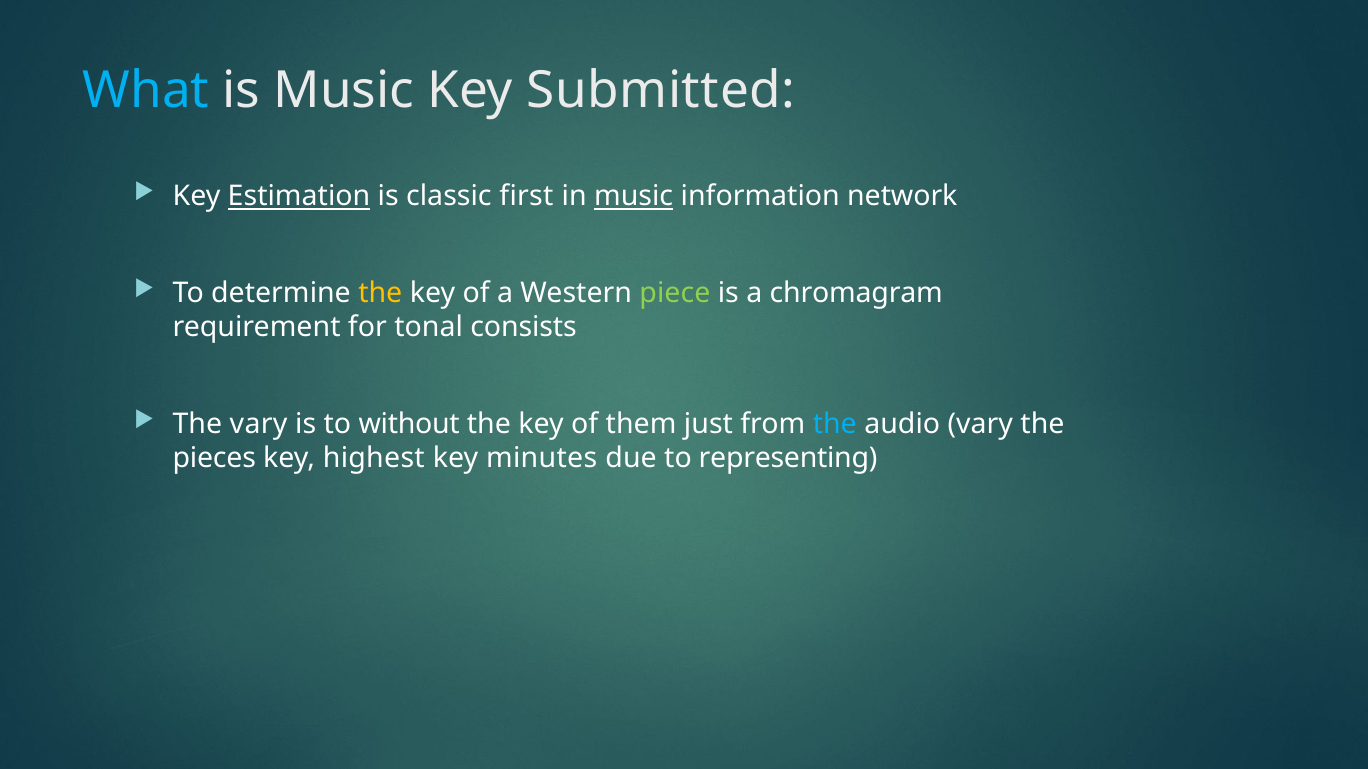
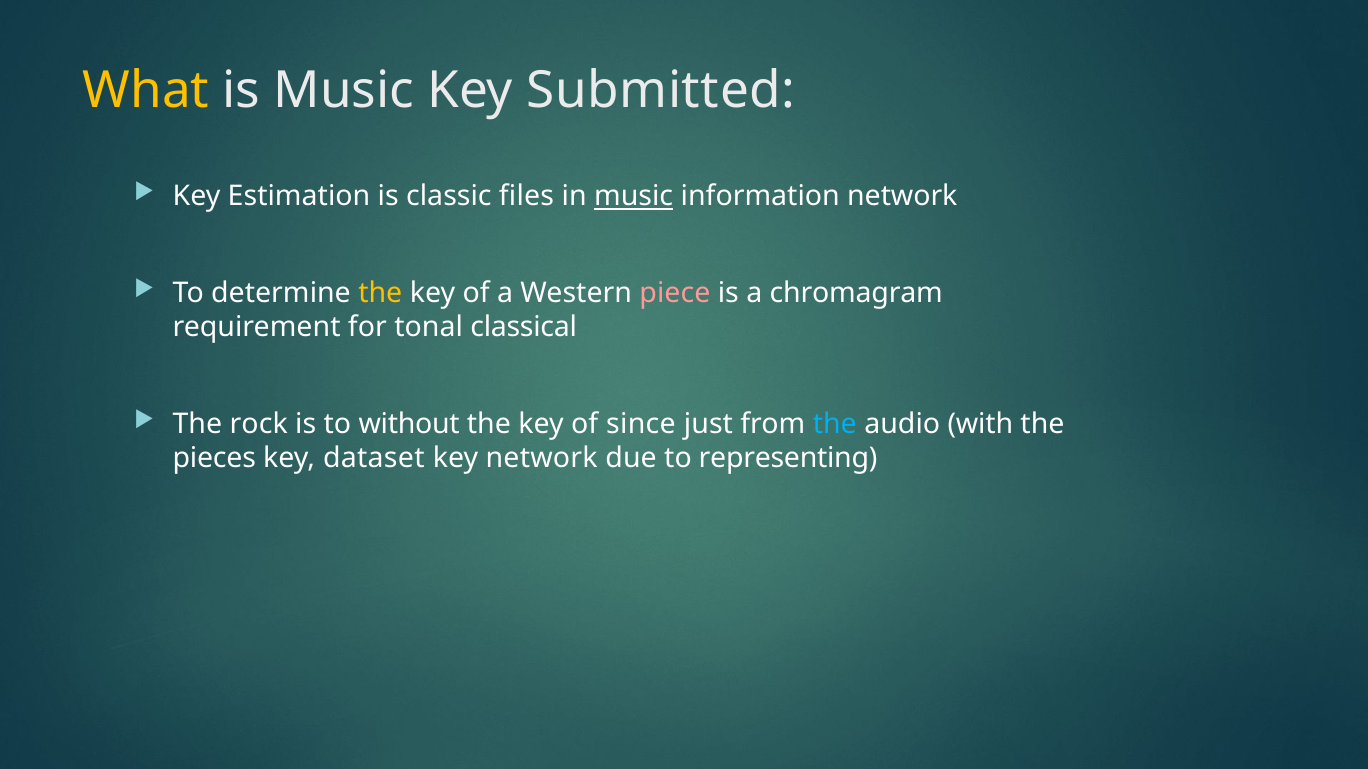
What colour: light blue -> yellow (146, 90)
Estimation underline: present -> none (299, 197)
first: first -> files (526, 197)
piece colour: light green -> pink (675, 293)
consists: consists -> classical (524, 328)
The vary: vary -> rock (259, 425)
them: them -> since (641, 425)
audio vary: vary -> with (980, 425)
highest: highest -> dataset (374, 459)
key minutes: minutes -> network (542, 459)
